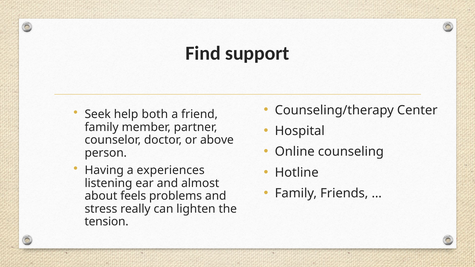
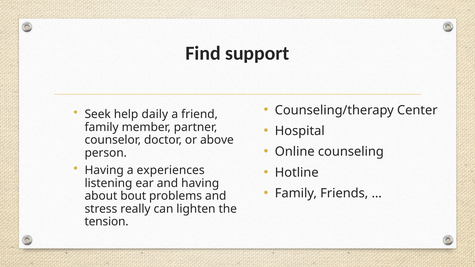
both: both -> daily (155, 114)
and almost: almost -> having (200, 183)
feels: feels -> bout (133, 196)
